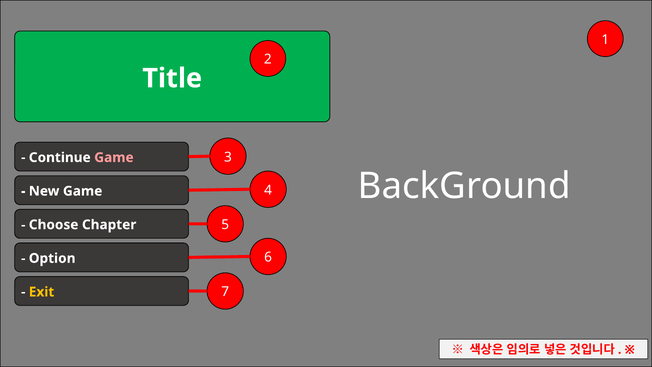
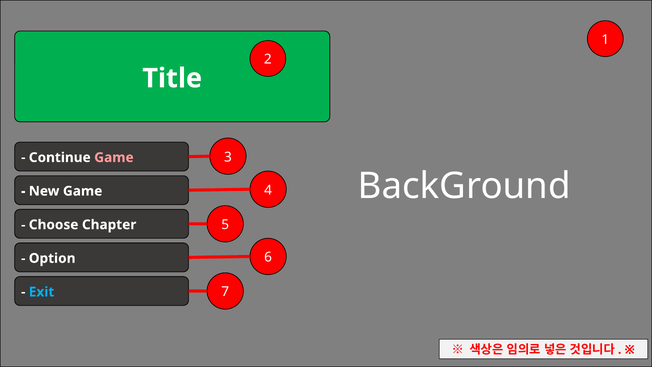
Exit colour: yellow -> light blue (42, 292)
